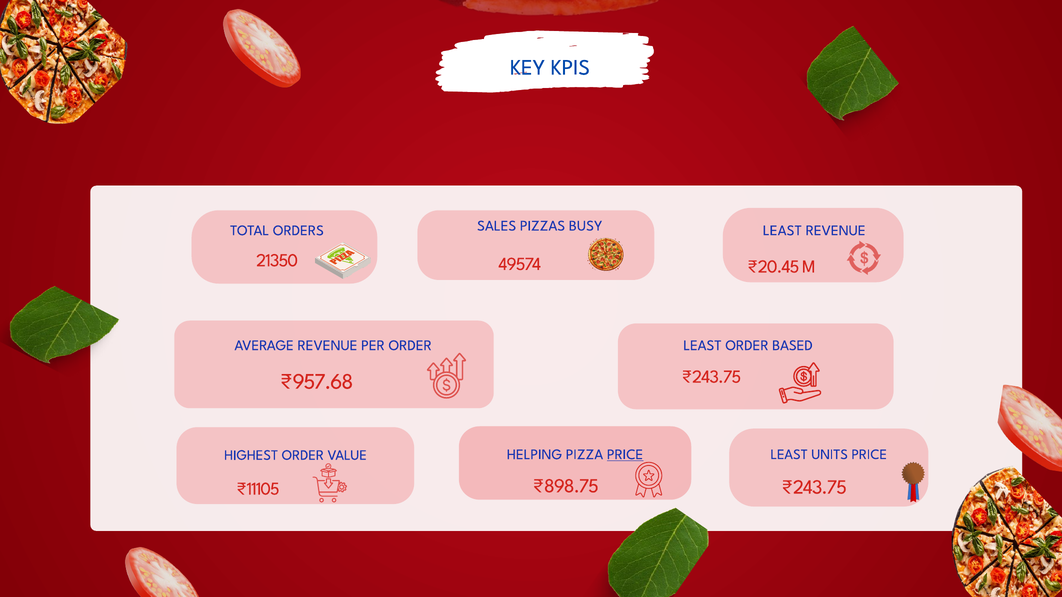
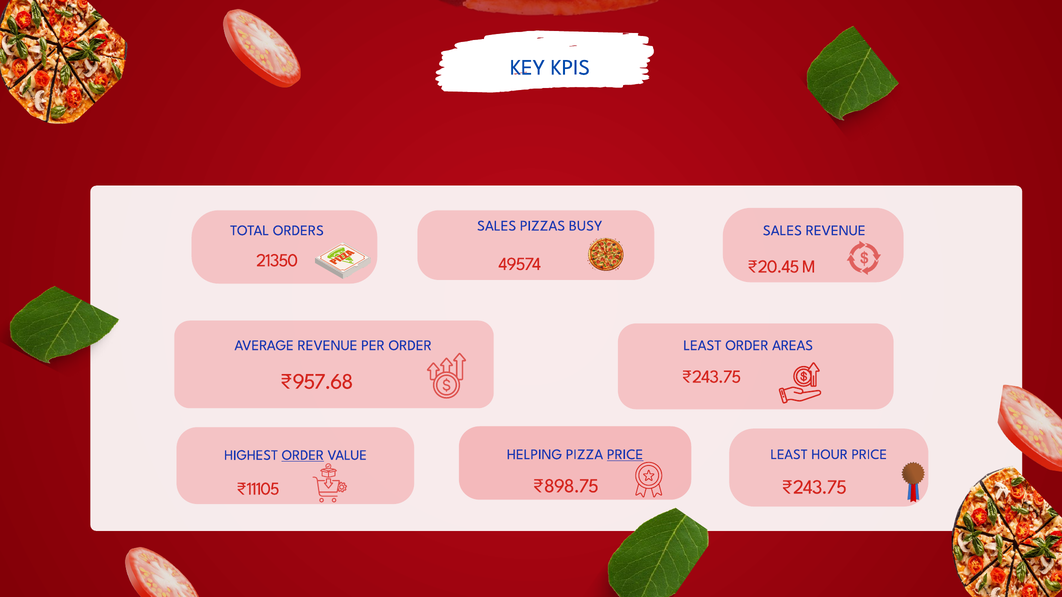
LEAST: LEAST -> SALES (782, 231)
BASED: BASED -> AREAS (793, 345)
UNITS: UNITS -> HOUR (830, 455)
ORDER underline: none -> present (303, 455)
